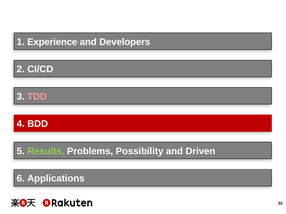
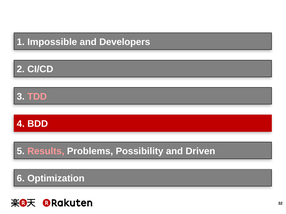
Experience: Experience -> Impossible (52, 42)
Results colour: light green -> pink (46, 151)
Applications: Applications -> Optimization (56, 179)
